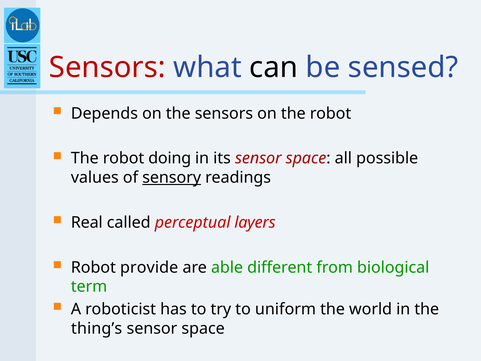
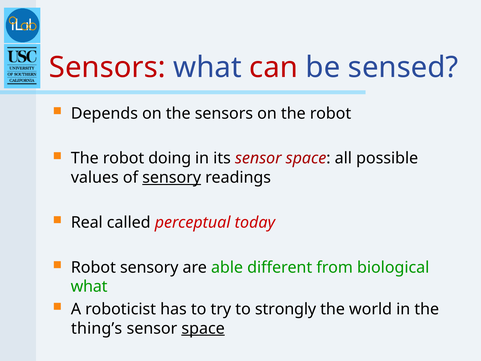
can colour: black -> red (274, 67)
layers: layers -> today (255, 222)
Robot provide: provide -> sensory (149, 267)
term: term -> what (89, 286)
uniform: uniform -> strongly (286, 309)
space underline: none -> present (203, 328)
